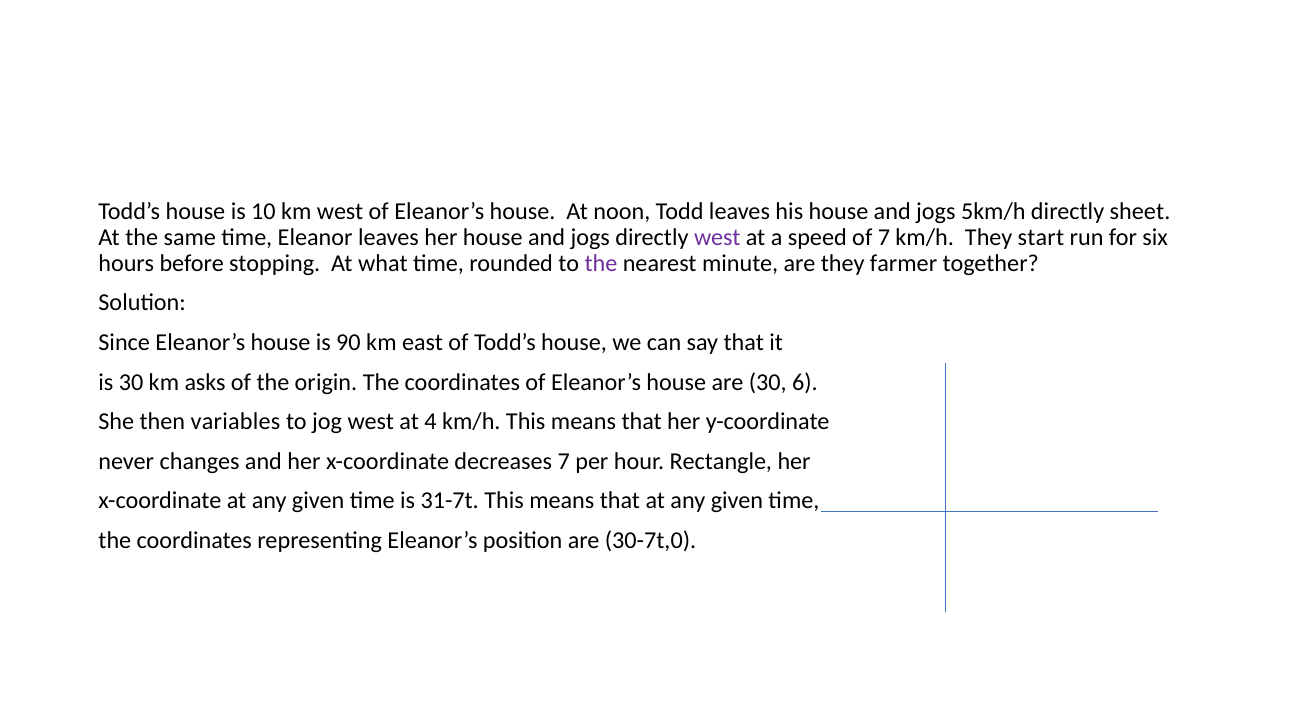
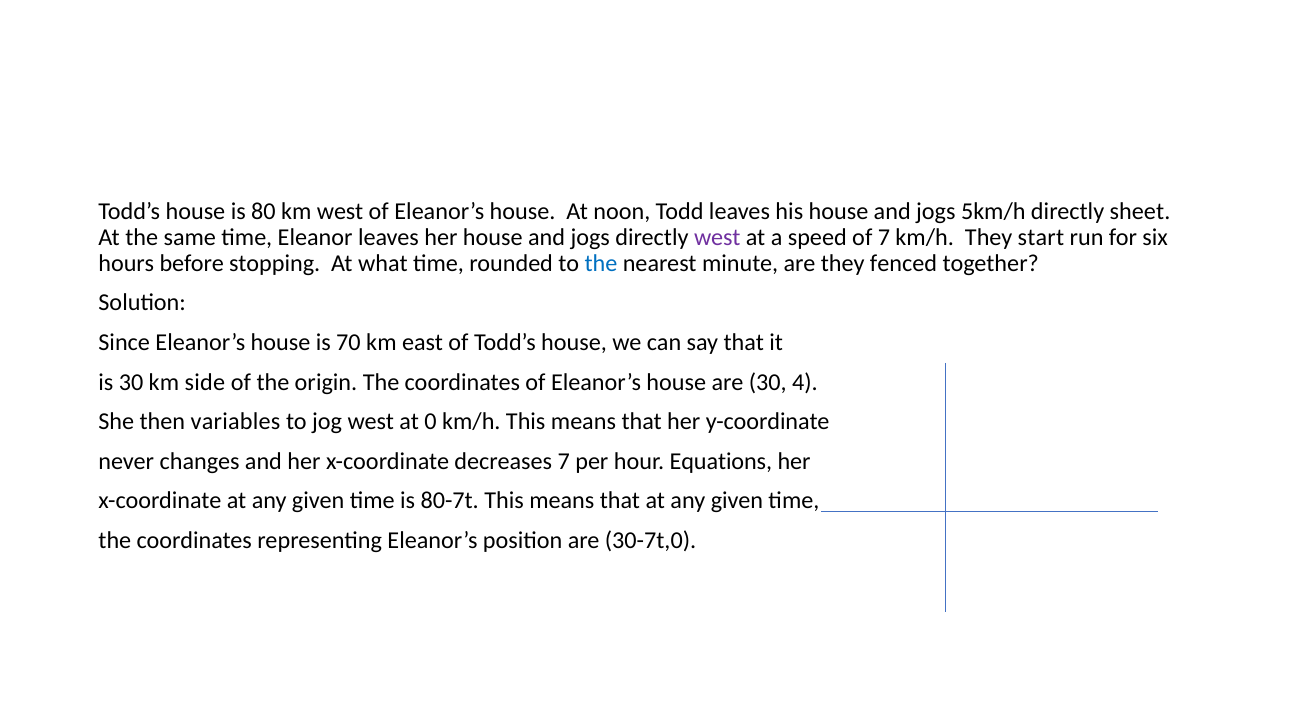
10: 10 -> 80 (263, 211)
the colour: purple -> blue (601, 263)
farmer: farmer -> fenced (904, 263)
90: 90 -> 70 (348, 343)
asks: asks -> side (205, 382)
6: 6 -> 4 (805, 382)
4: 4 -> 0 (431, 422)
Rectangle: Rectangle -> Equations (721, 461)
31-7t: 31-7t -> 80-7t (450, 501)
